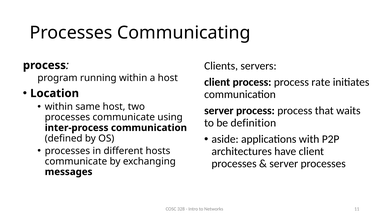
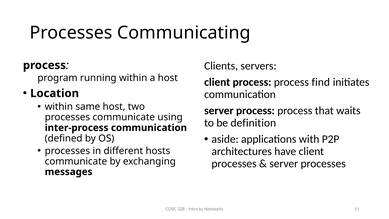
rate: rate -> find (321, 82)
